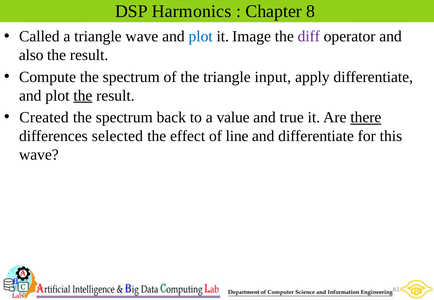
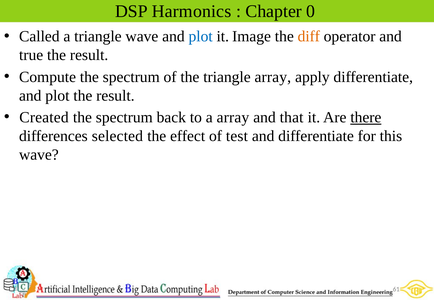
8: 8 -> 0 (311, 11)
diff colour: purple -> orange (309, 36)
also: also -> true (31, 55)
triangle input: input -> array (273, 77)
the underline: present -> none (83, 96)
a value: value -> array (233, 118)
true: true -> that (292, 118)
line: line -> test (237, 136)
